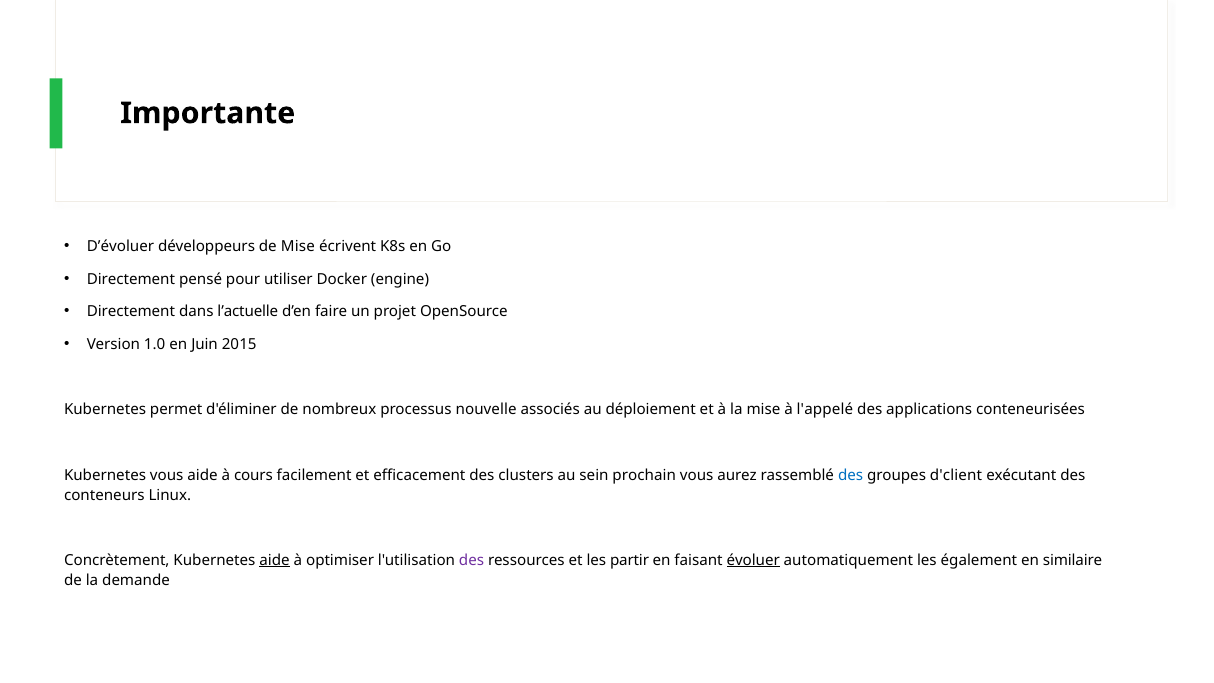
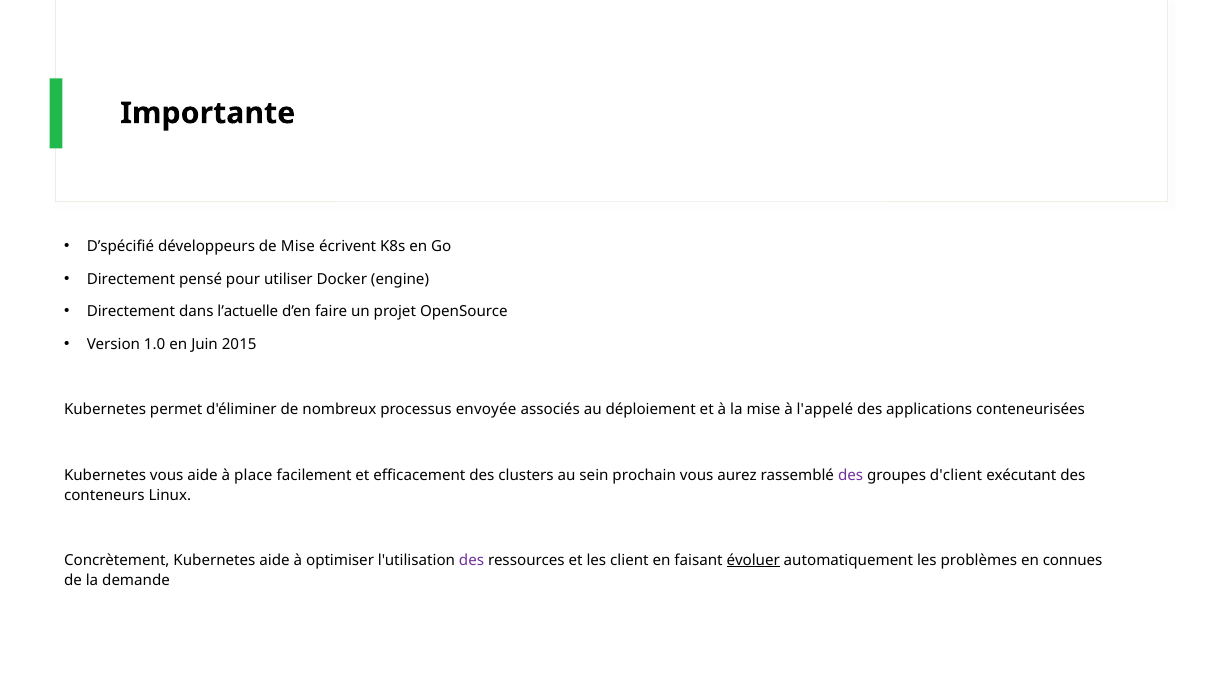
D’évoluer: D’évoluer -> D’spécifié (121, 246)
nouvelle: nouvelle -> envoyée (486, 410)
cours: cours -> place (253, 475)
des colour: blue -> purple (851, 475)
aide underline: present -> none (275, 560)
partir: partir -> client (629, 560)
également: également -> problèmes (979, 560)
similaire: similaire -> connues (1073, 560)
